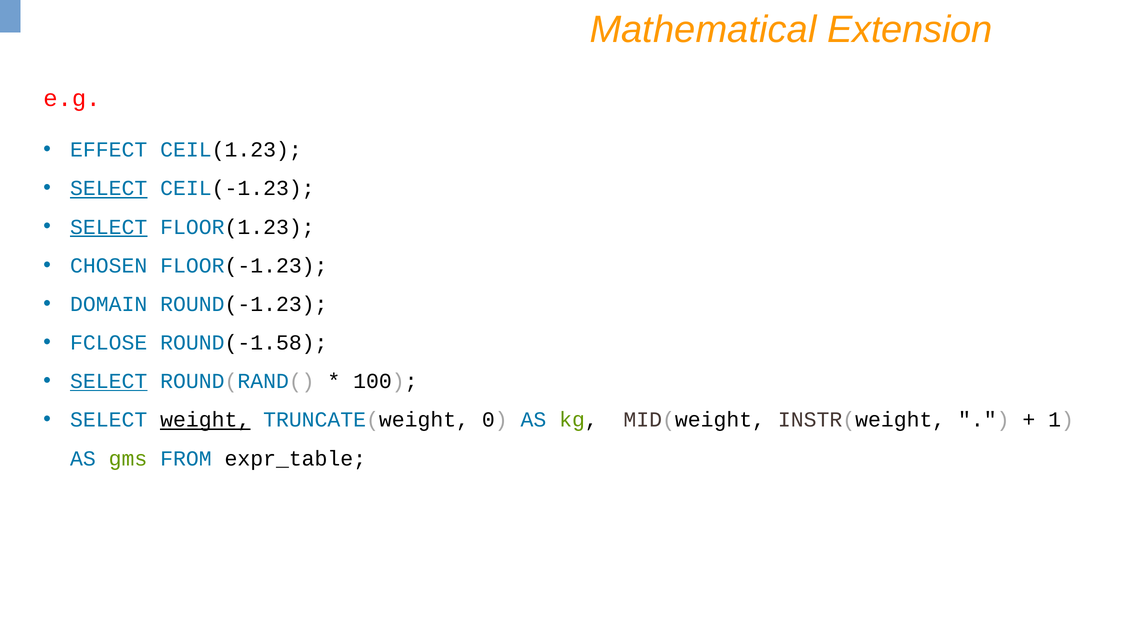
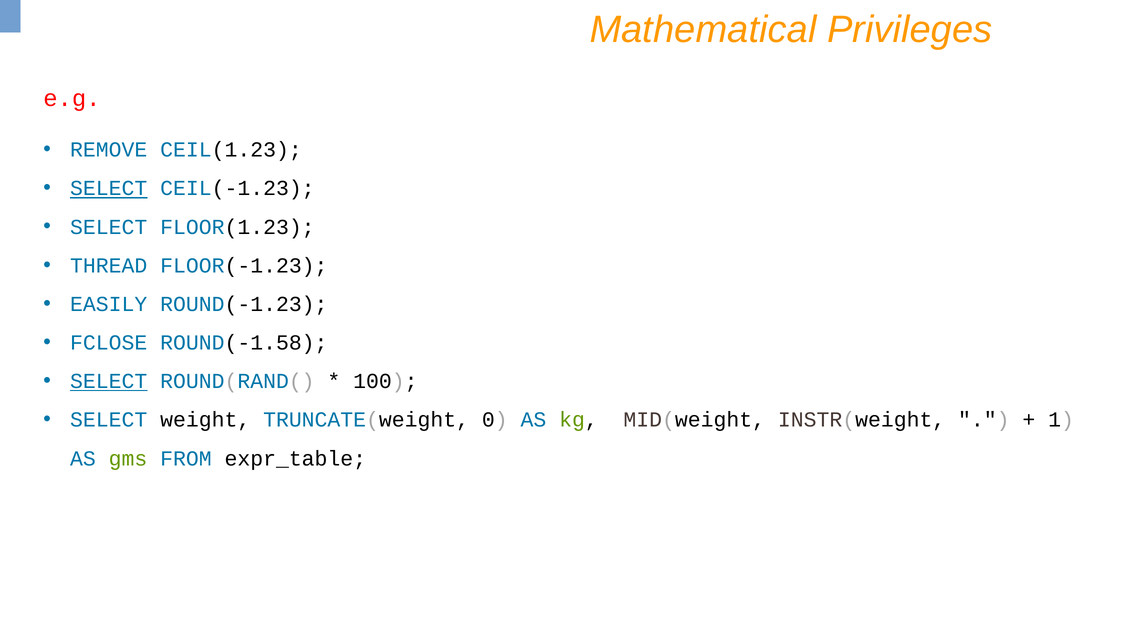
Extension: Extension -> Privileges (910, 30)
EFFECT: EFFECT -> REMOVE (109, 150)
SELECT underline: present -> none (109, 227)
CHOSEN: CHOSEN -> THREAD (109, 266)
DOMAIN: DOMAIN -> EASILY (109, 304)
weight underline: present -> none (205, 420)
